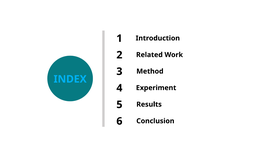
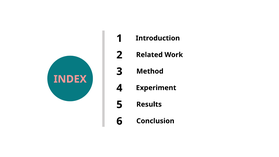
INDEX colour: light blue -> pink (70, 79)
